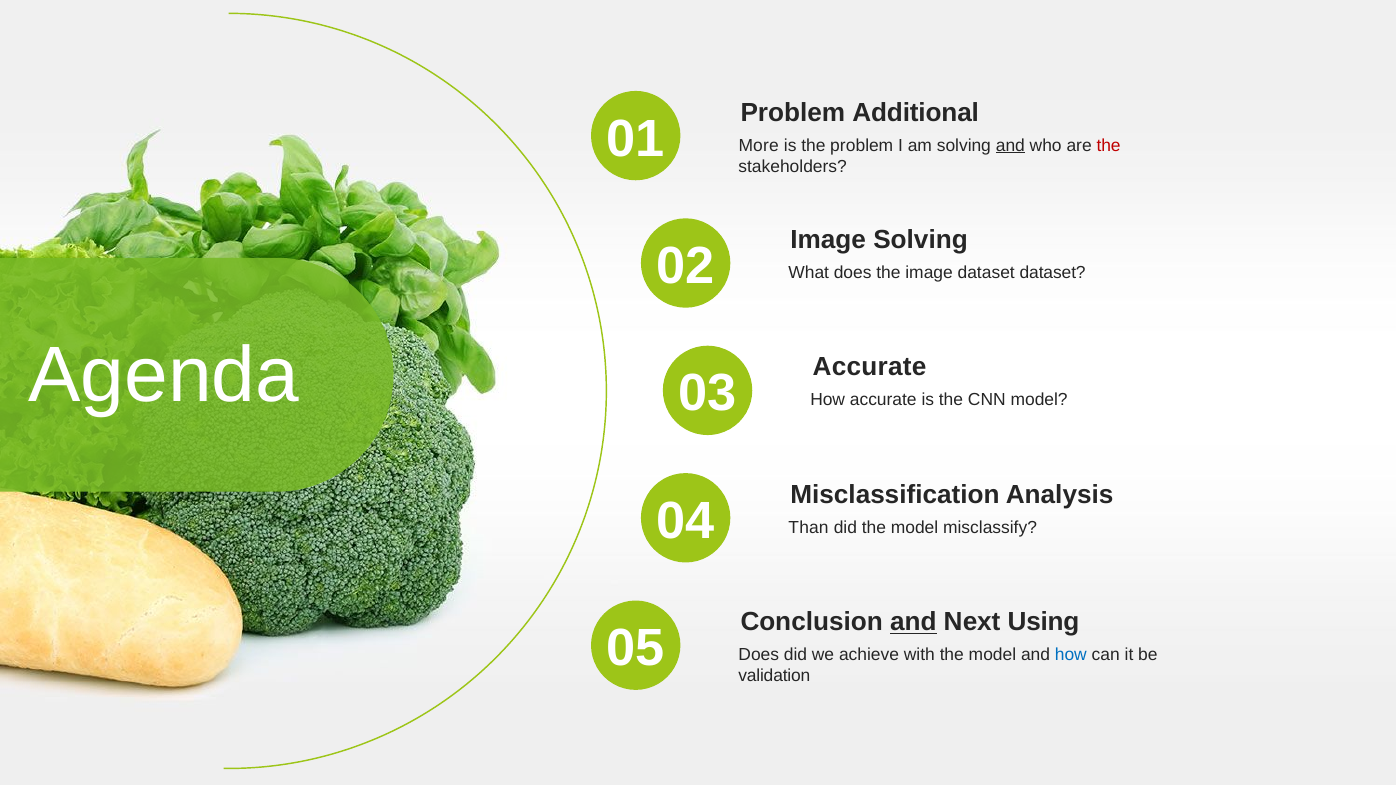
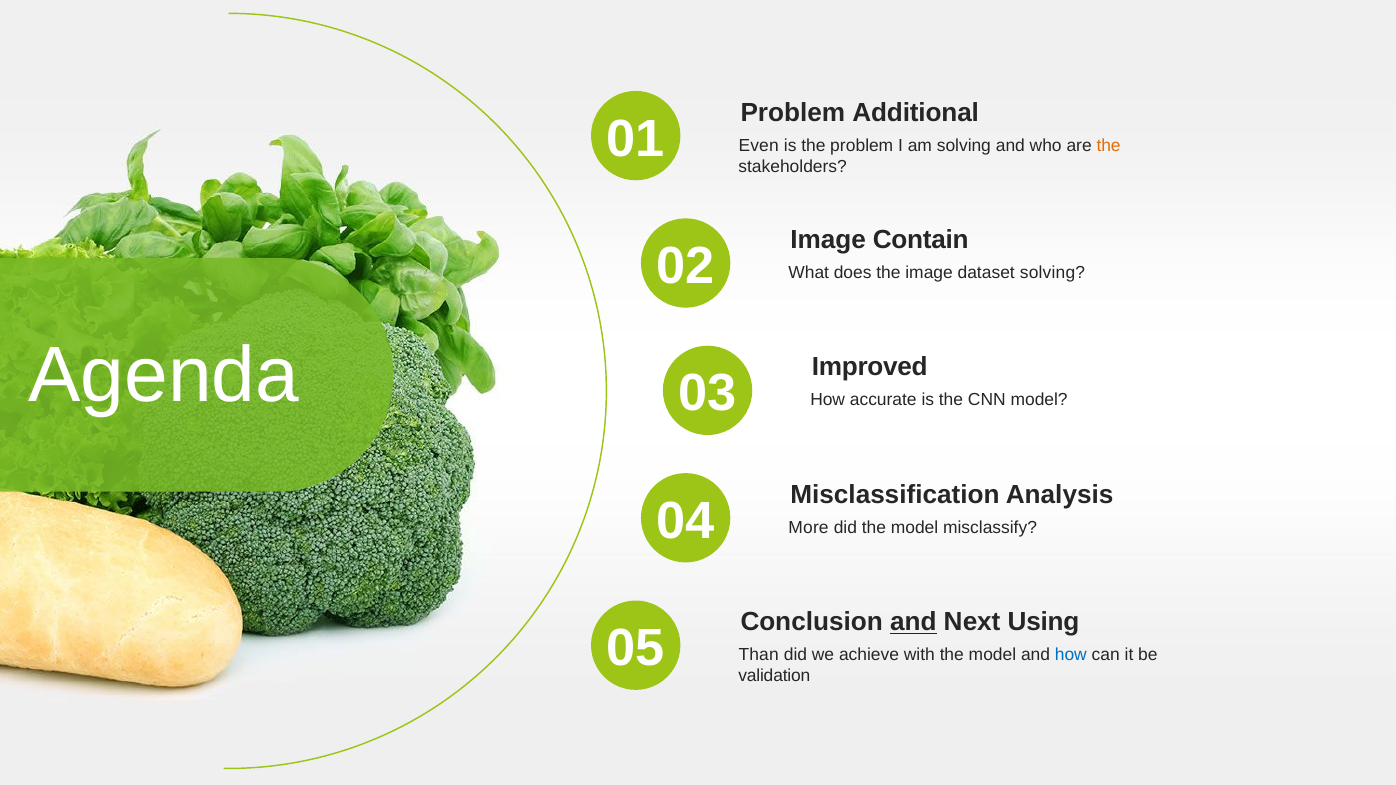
More: More -> Even (759, 145)
and underline: present -> none (1010, 145)
the colour: red -> orange (1109, 145)
Image Solving: Solving -> Contain (921, 240)
dataset dataset: dataset -> solving (1052, 273)
Accurate: Accurate -> Improved (870, 367)
Than: Than -> More (809, 528)
Does: Does -> Than (759, 655)
